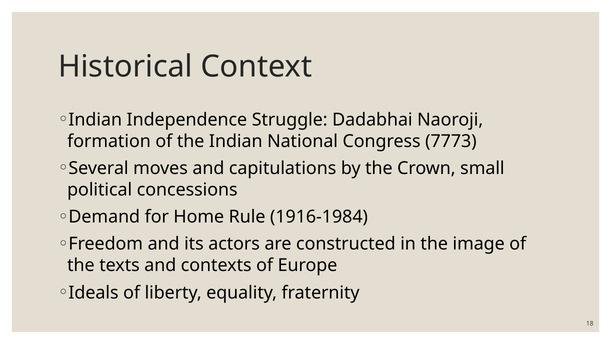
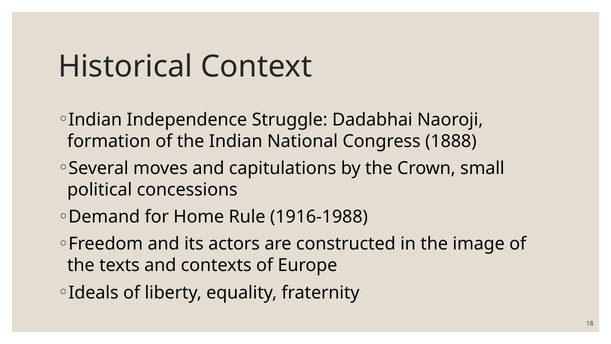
7773: 7773 -> 1888 (451, 141)
1916-1984: 1916-1984 -> 1916-1988 (319, 217)
